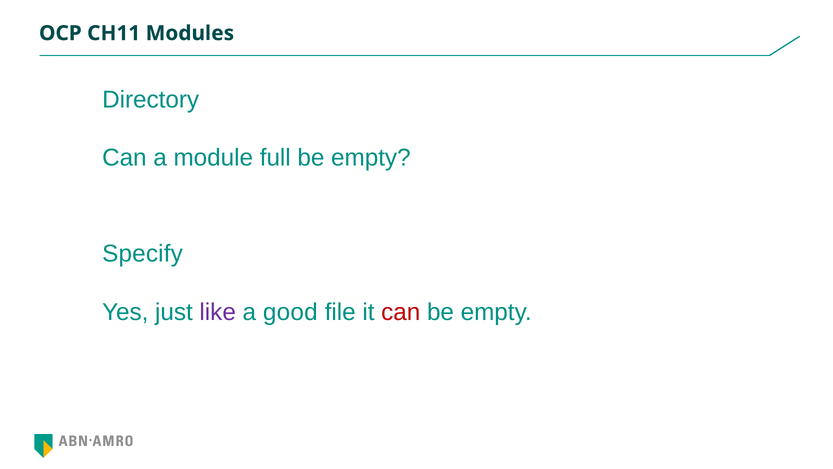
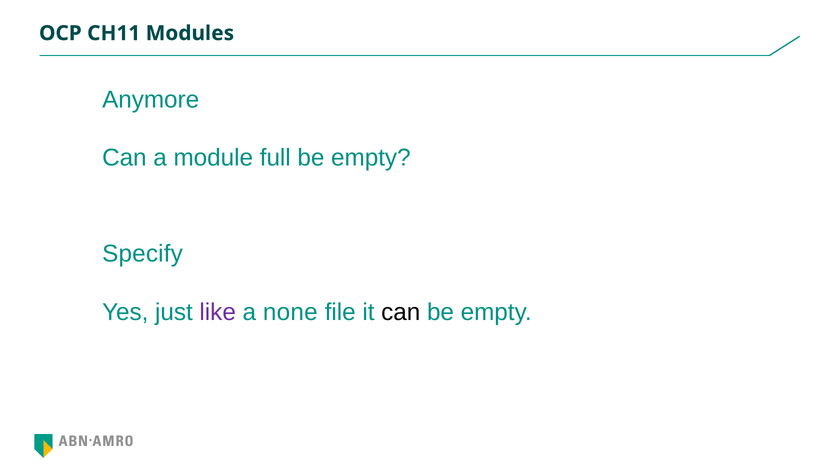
Directory: Directory -> Anymore (151, 99)
good: good -> none (290, 312)
can colour: red -> black (401, 312)
